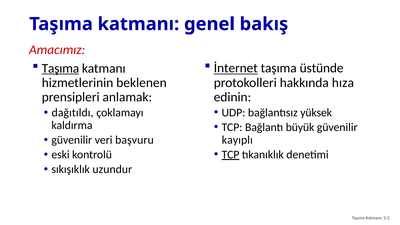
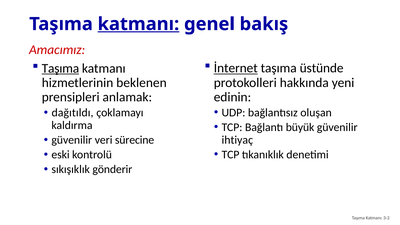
katmanı underline: none -> present (138, 24)
hıza: hıza -> yeni (343, 83)
yüksek: yüksek -> oluşan (316, 113)
başvuru: başvuru -> sürecine (135, 140)
kayıplı: kayıplı -> ihtiyaç (237, 140)
TCP underline: present -> none (230, 154)
uzundur: uzundur -> gönderir (112, 169)
